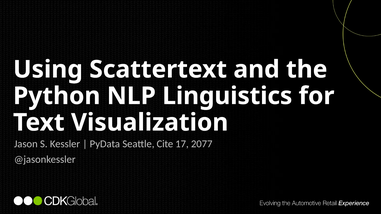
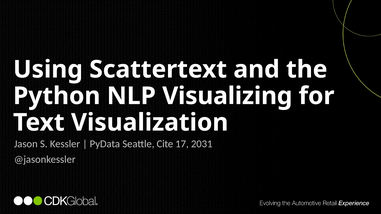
Linguistics: Linguistics -> Visualizing (227, 96)
2077: 2077 -> 2031 (202, 144)
